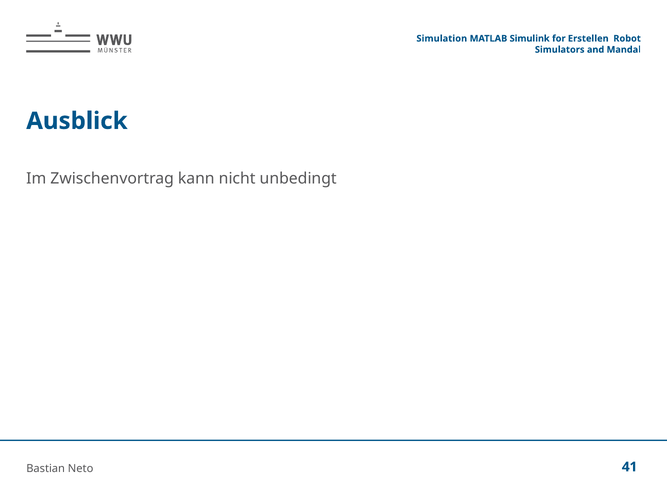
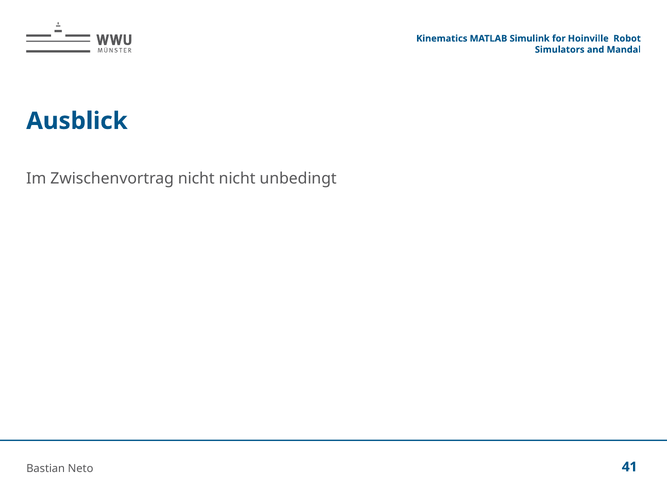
Simulation: Simulation -> Kinematics (442, 39)
Erstellen: Erstellen -> Hoinville (588, 39)
Zwischenvortrag kann: kann -> nicht (196, 179)
